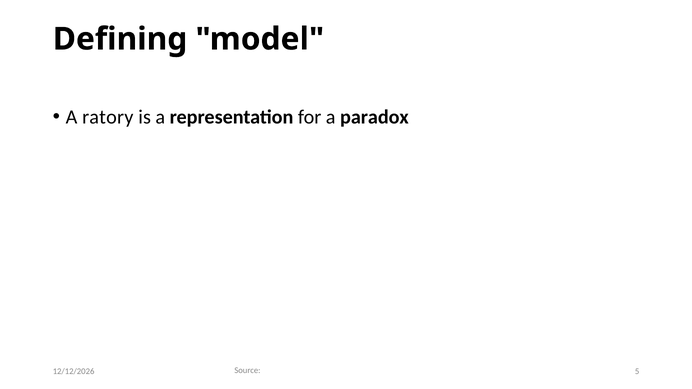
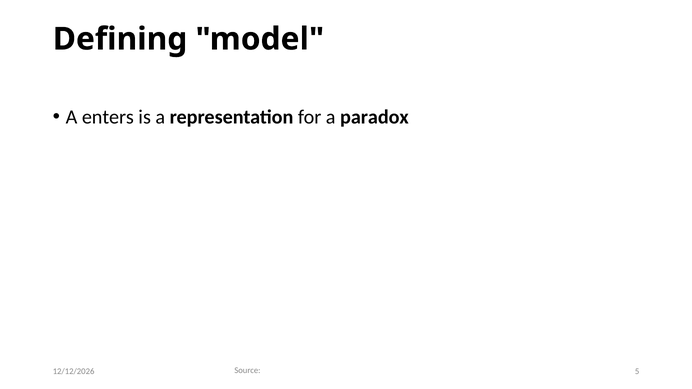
ratory: ratory -> enters (108, 117)
